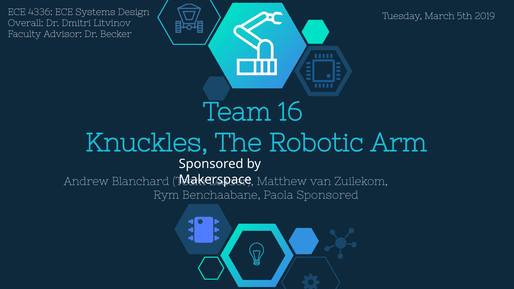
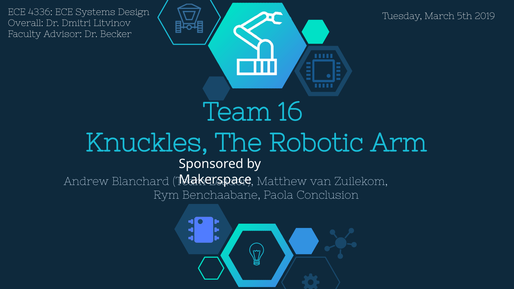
Paola Sponsored: Sponsored -> Conclusion (328, 195)
